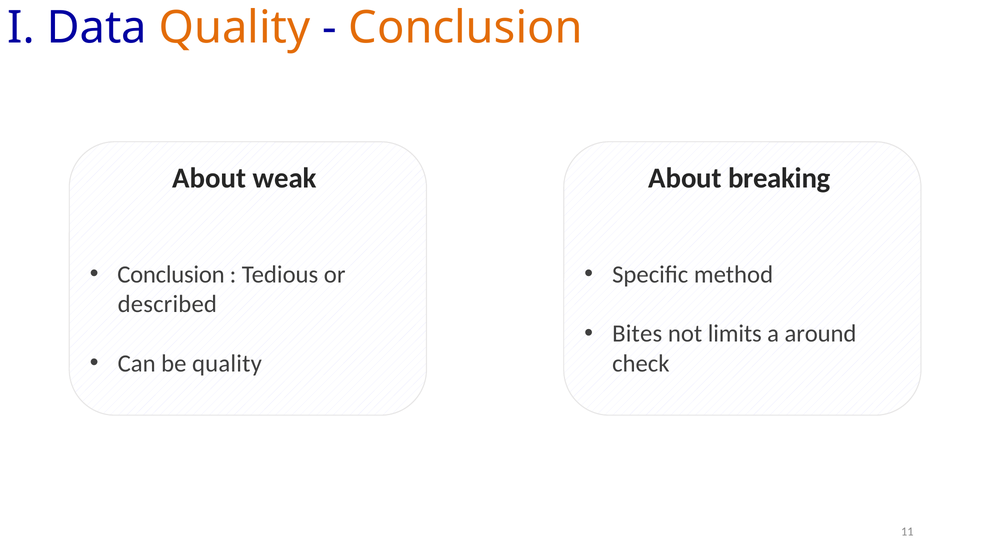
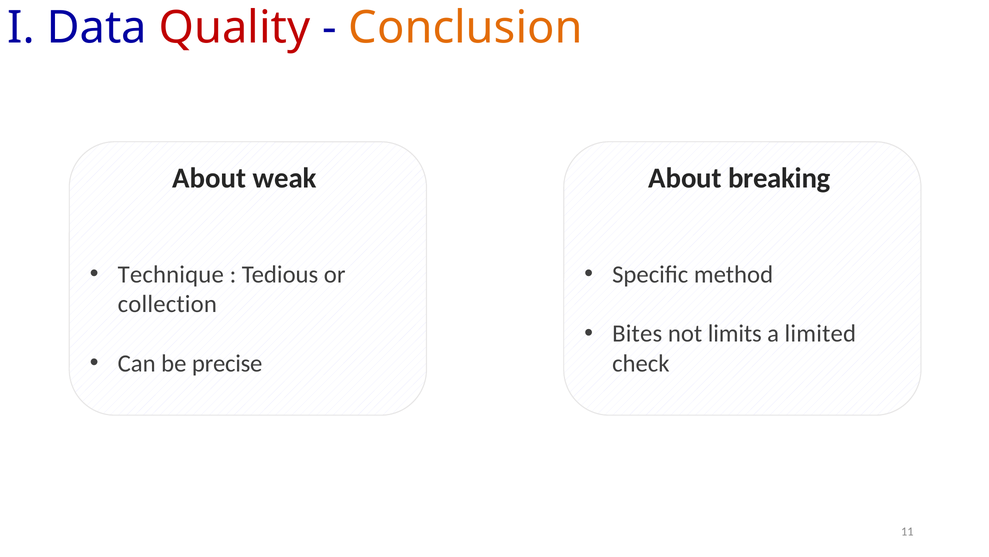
Quality colour: orange -> red (234, 28)
Conclusion: Conclusion -> Technique (171, 274)
described: described -> collection (167, 304)
around: around -> limited (820, 333)
be quality: quality -> precise (227, 363)
